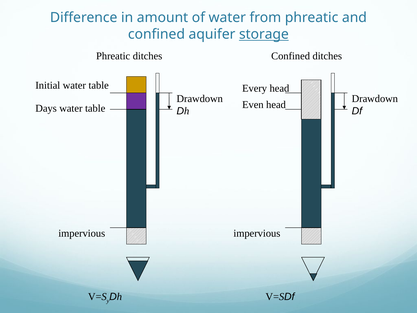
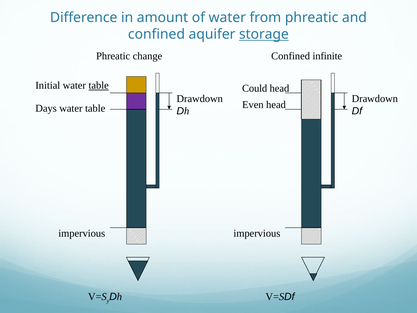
Phreatic ditches: ditches -> change (148, 56)
Confined ditches: ditches -> infinite (327, 56)
table underline: none -> present (99, 85)
Every: Every -> Could (255, 88)
